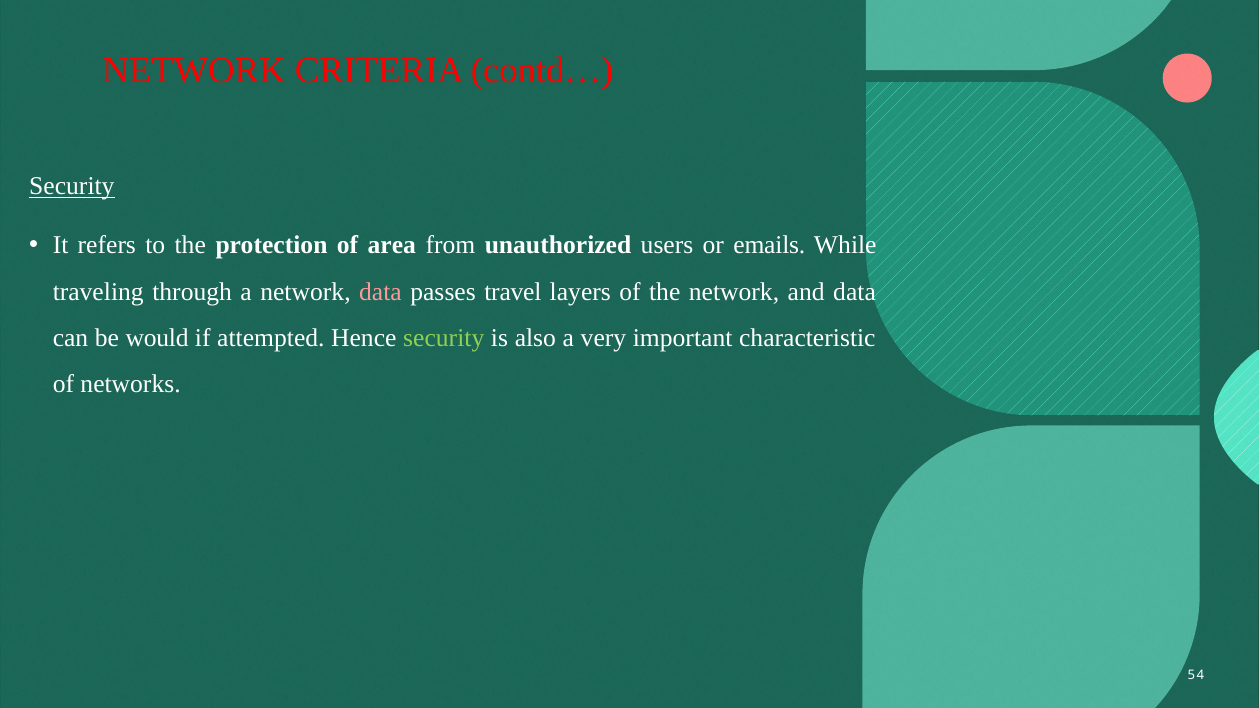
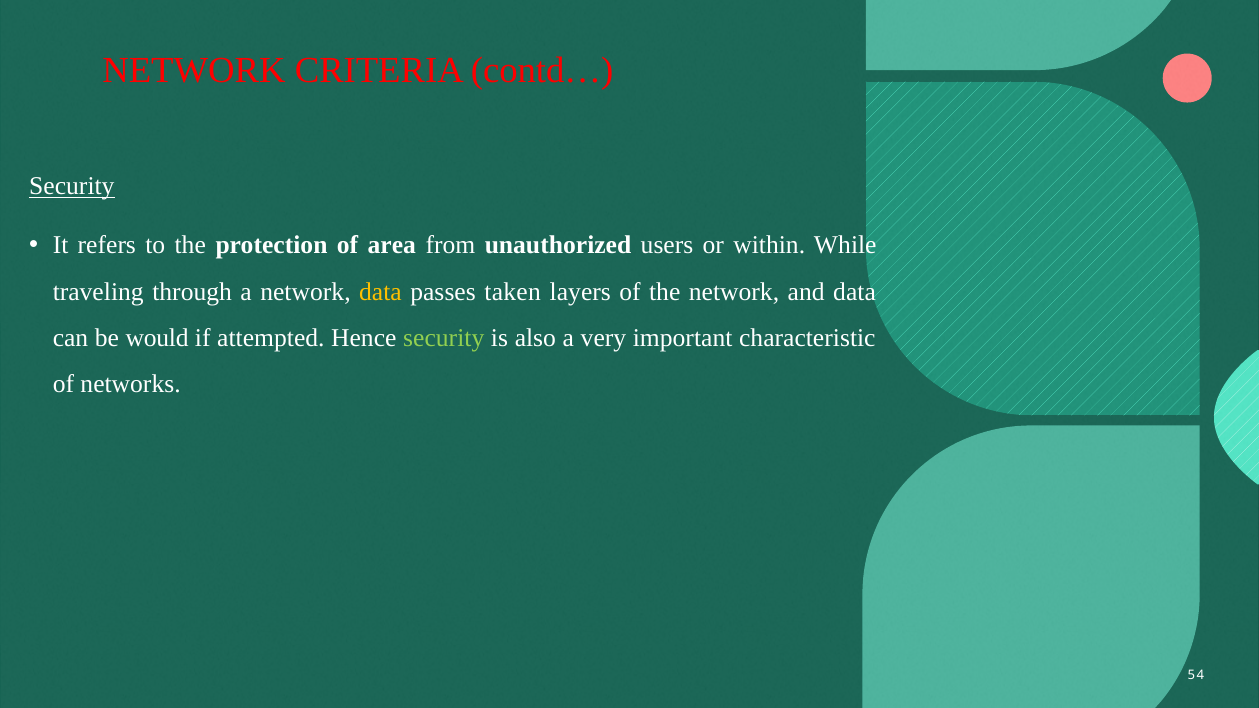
emails: emails -> within (769, 246)
data colour: pink -> yellow (380, 292)
travel: travel -> taken (513, 292)
